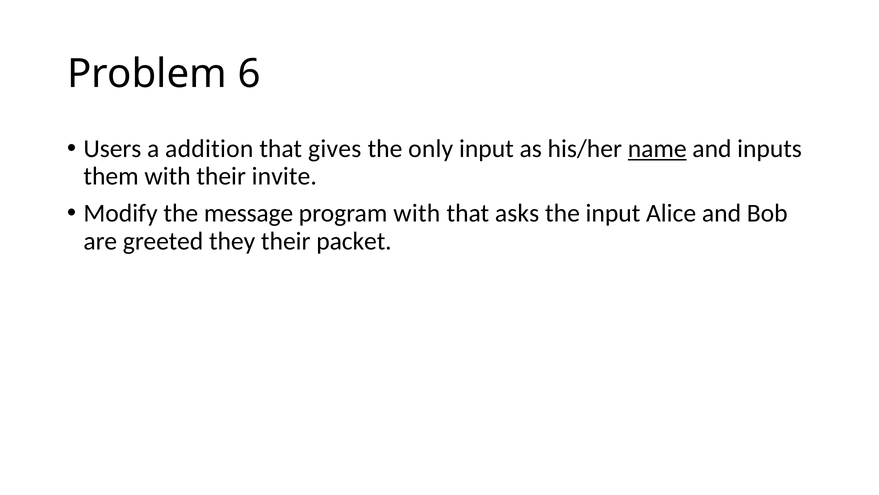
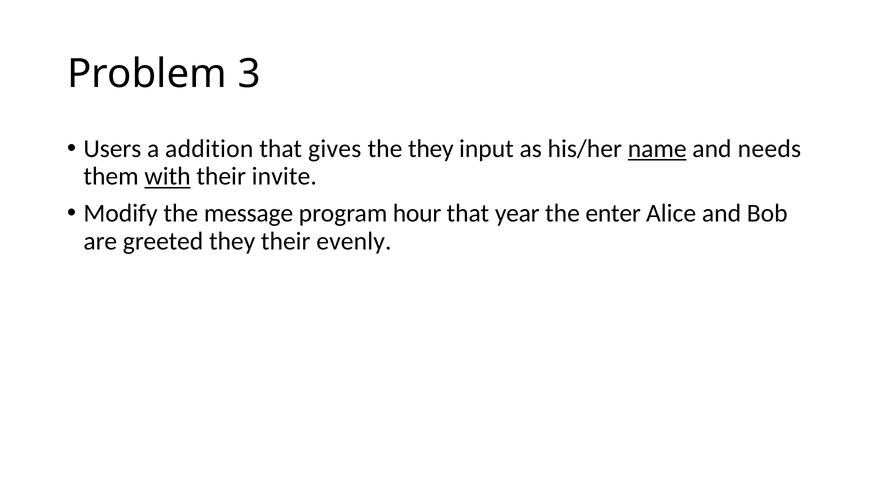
6: 6 -> 3 (249, 74)
the only: only -> they (431, 149)
inputs: inputs -> needs (769, 149)
with underline: none -> present (168, 176)
program with: with -> hour (417, 213)
asks: asks -> year (517, 213)
the input: input -> enter (613, 213)
packet: packet -> evenly (354, 241)
